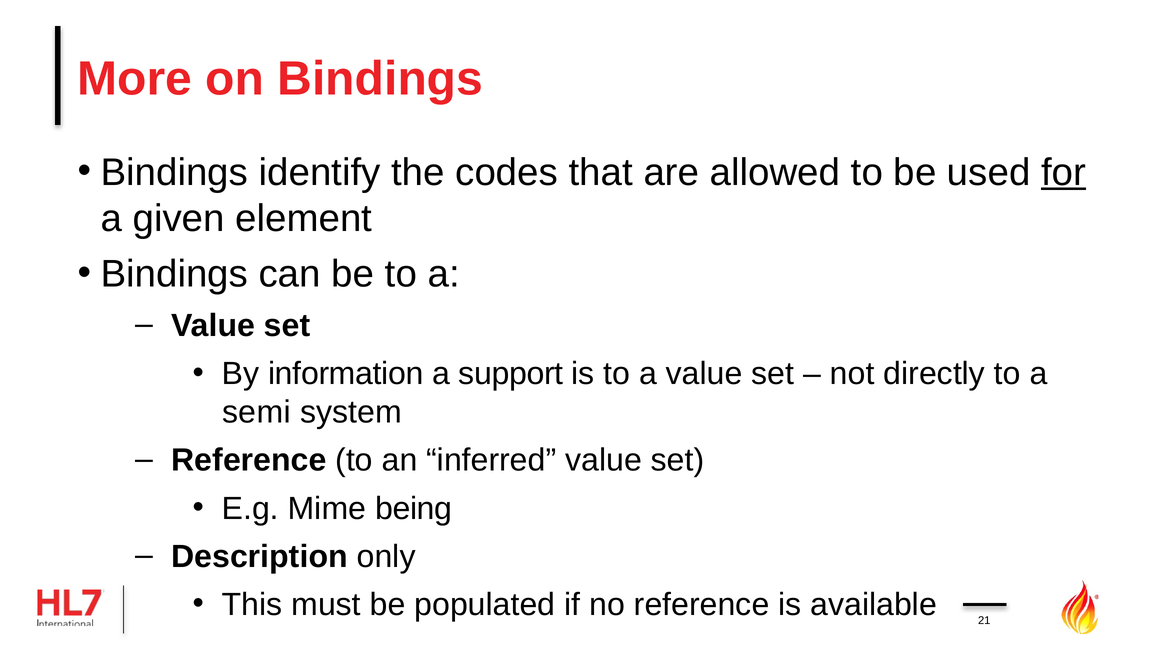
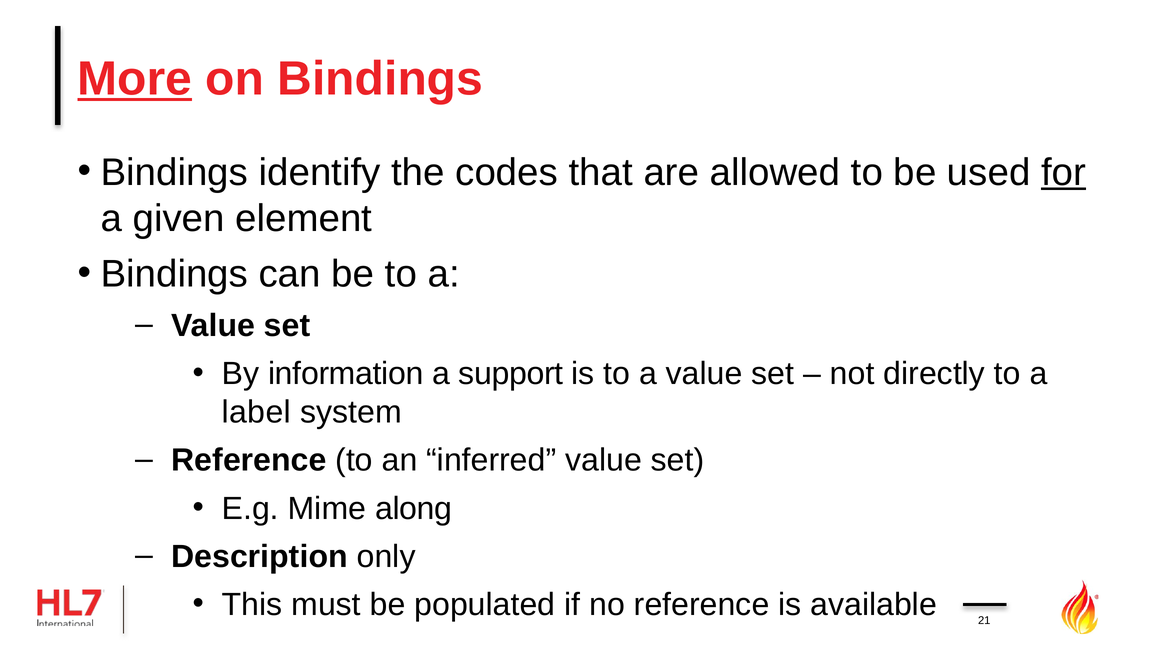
More underline: none -> present (135, 79)
semi: semi -> label (256, 412)
being: being -> along (414, 509)
